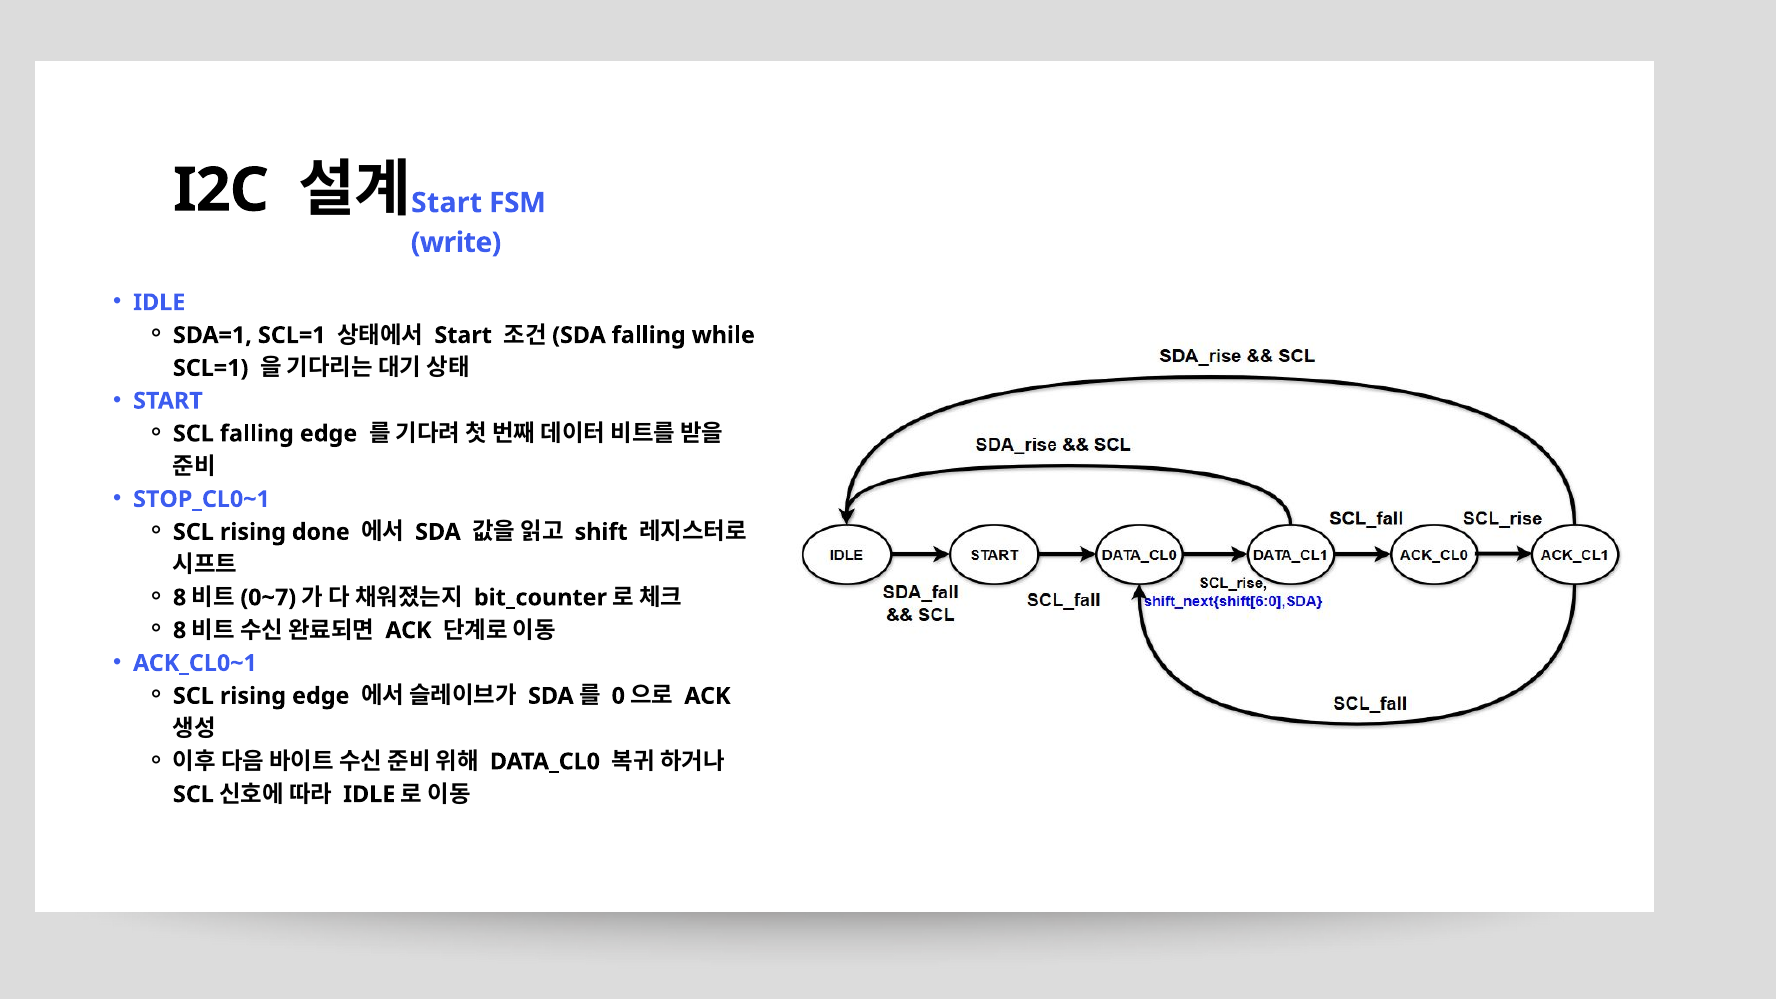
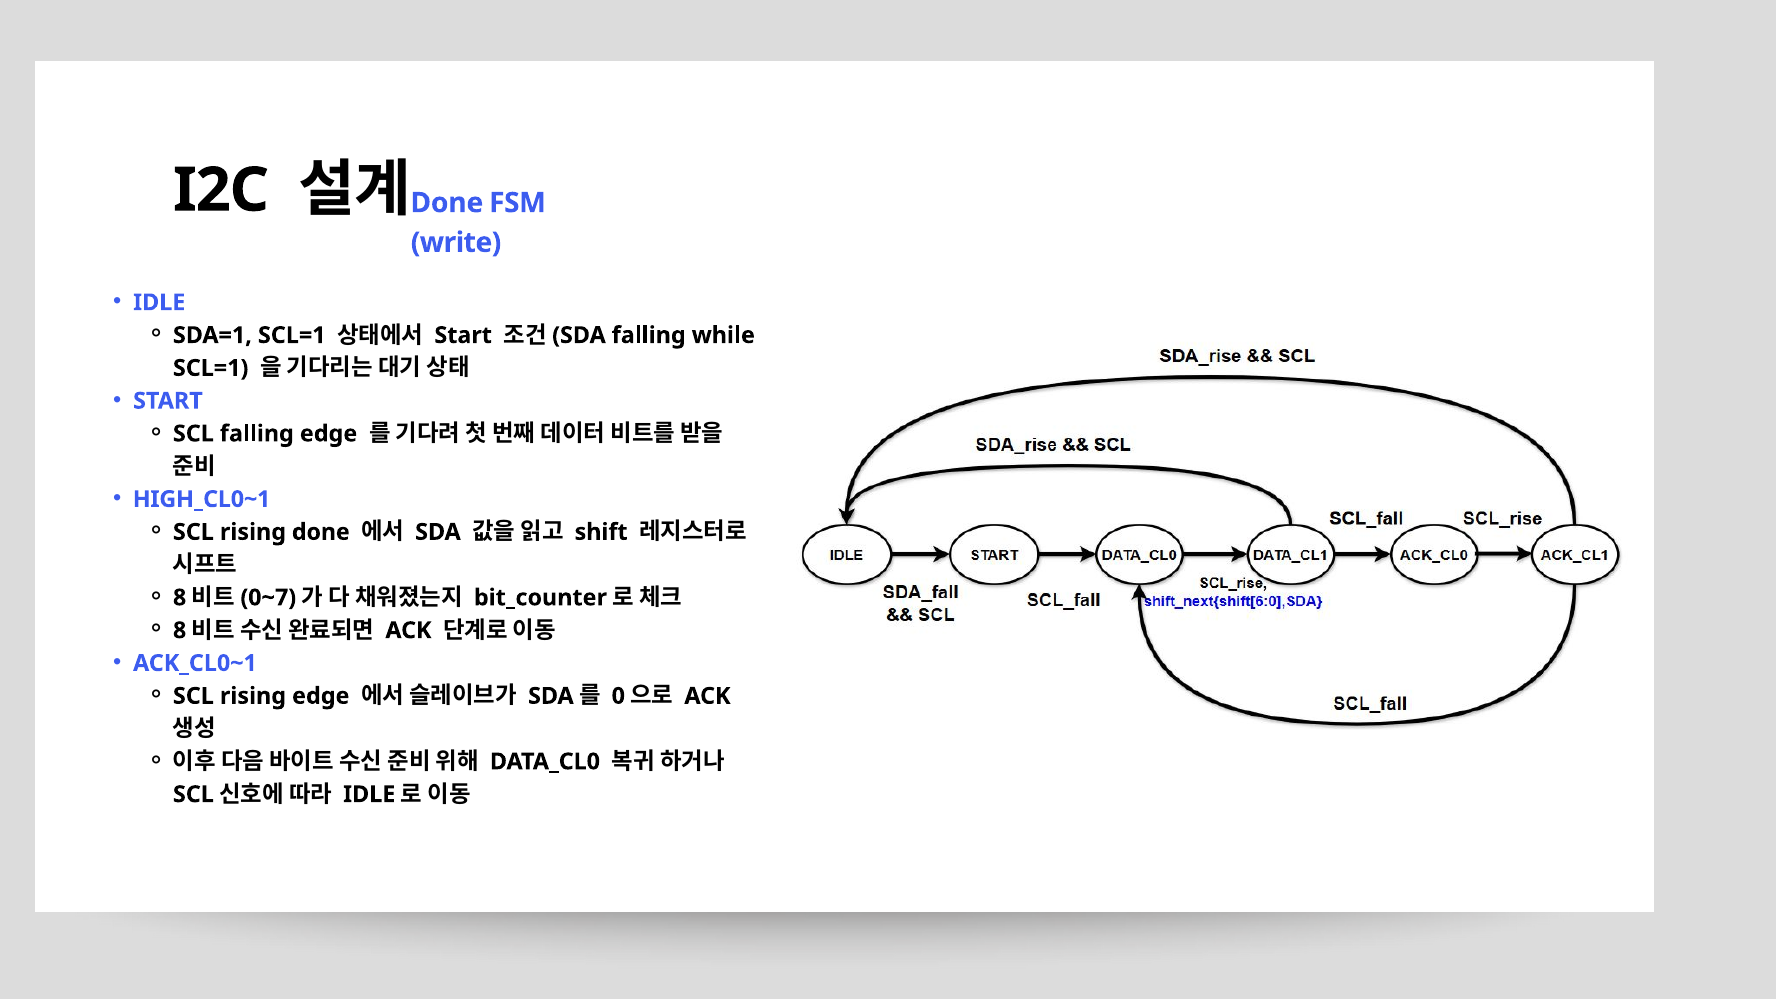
Start: Start -> Done (447, 203)
STOP_CL0~1: STOP_CL0~1 -> HIGH_CL0~1 (202, 499)
